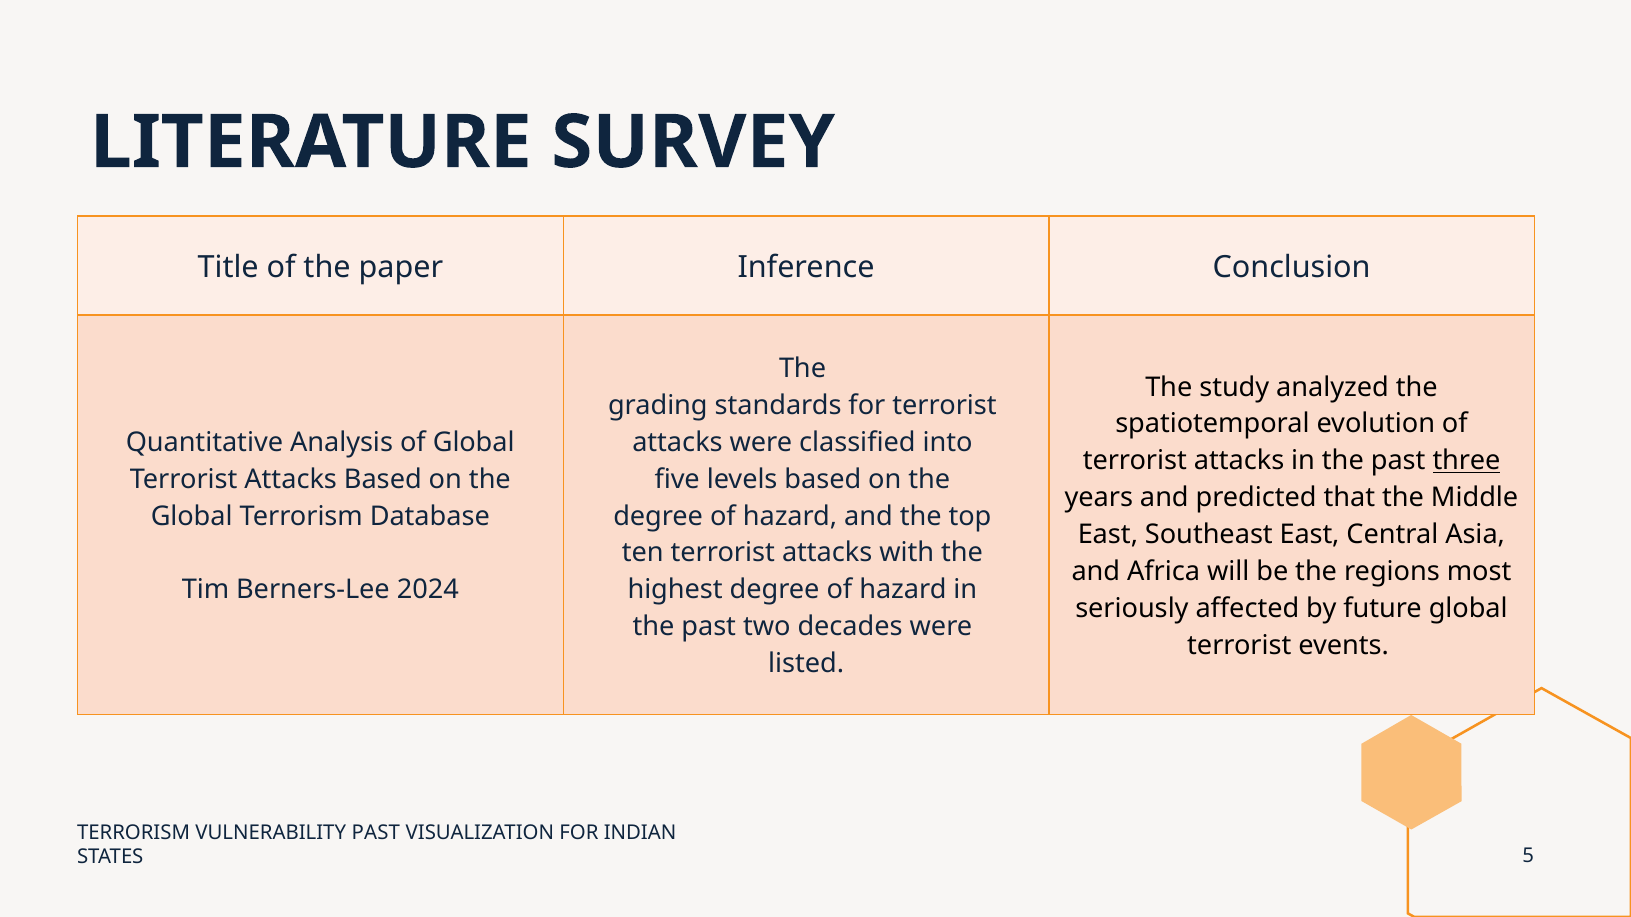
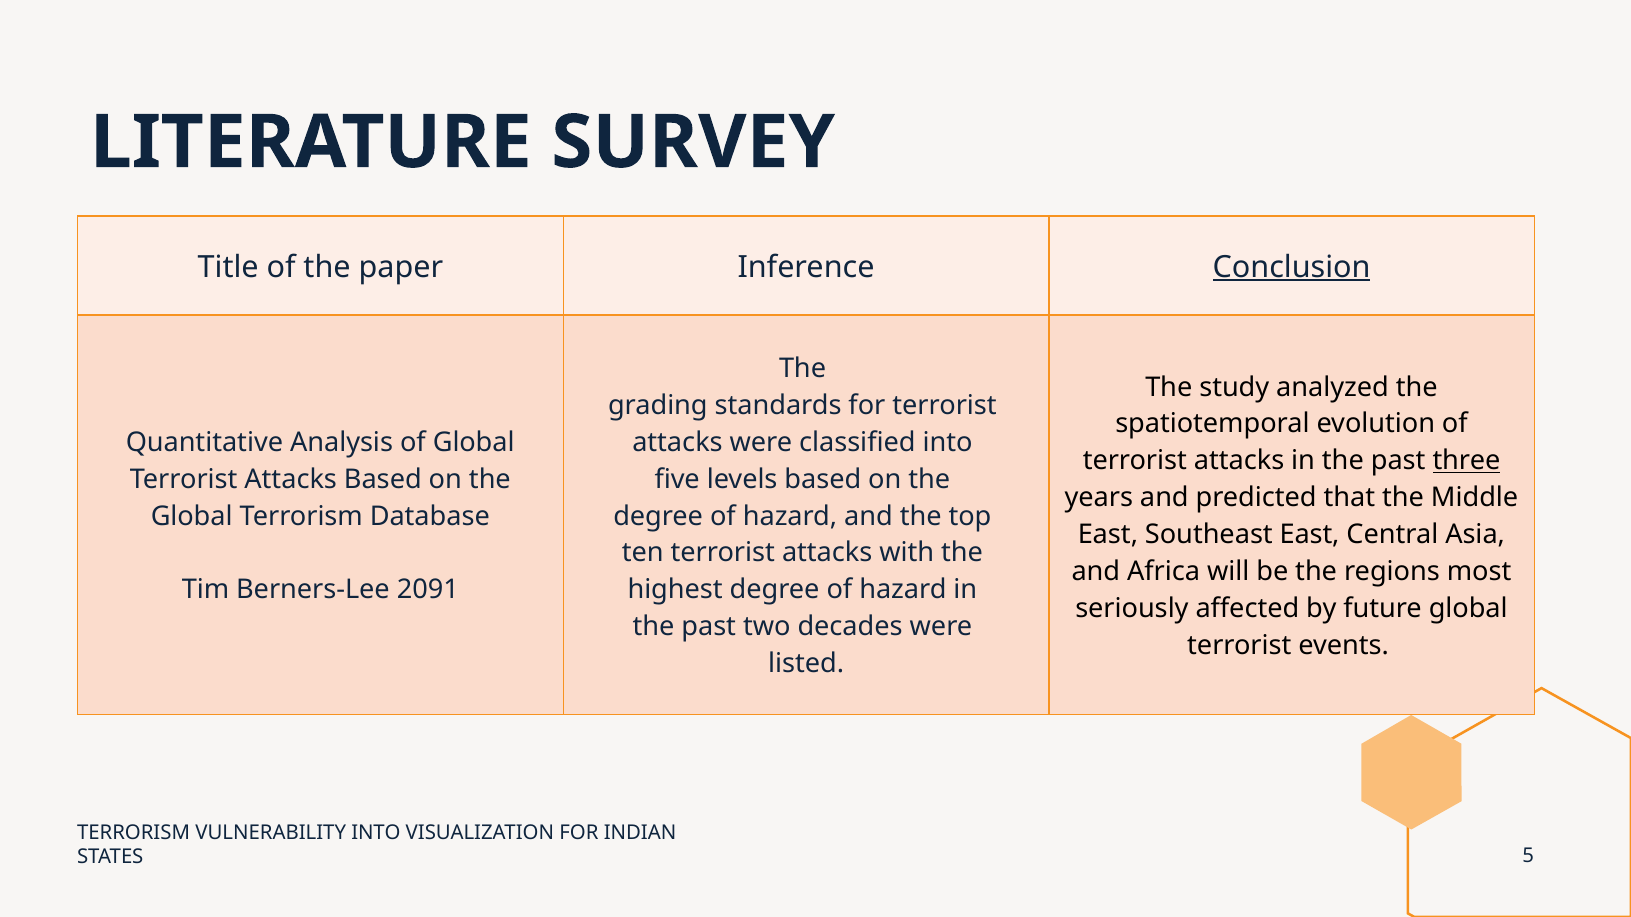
Conclusion underline: none -> present (1292, 267)
2024: 2024 -> 2091 (428, 590)
VULNERABILITY PAST: PAST -> INTO (376, 833)
